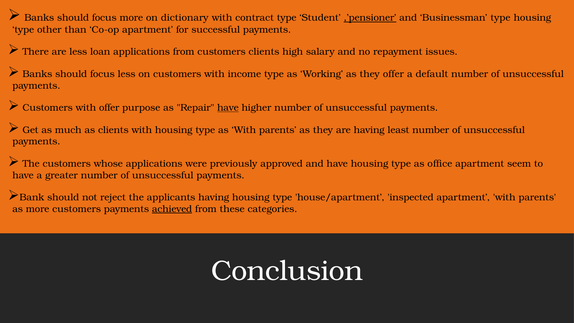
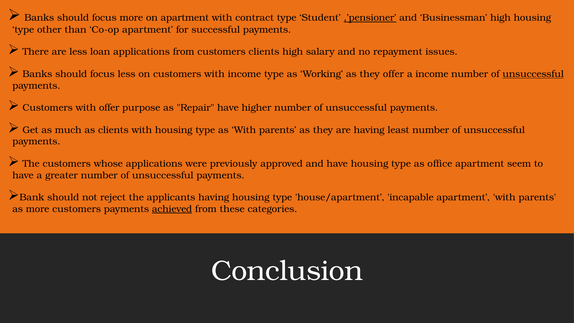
on dictionary: dictionary -> apartment (185, 18)
Businessman type: type -> high (501, 18)
a default: default -> income (432, 74)
unsuccessful underline: none -> present (533, 74)
have underline: present -> none (228, 108)
inspected: inspected -> incapable (411, 197)
